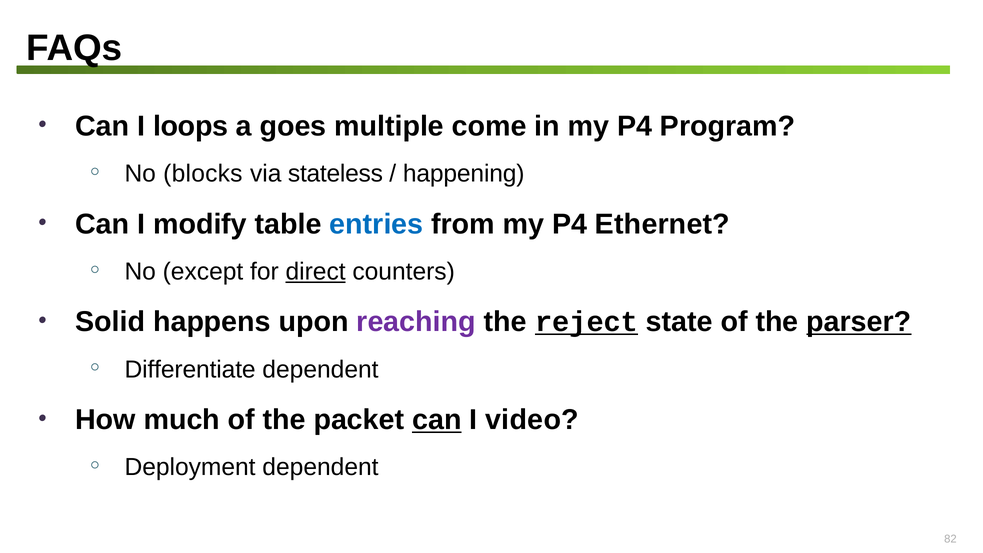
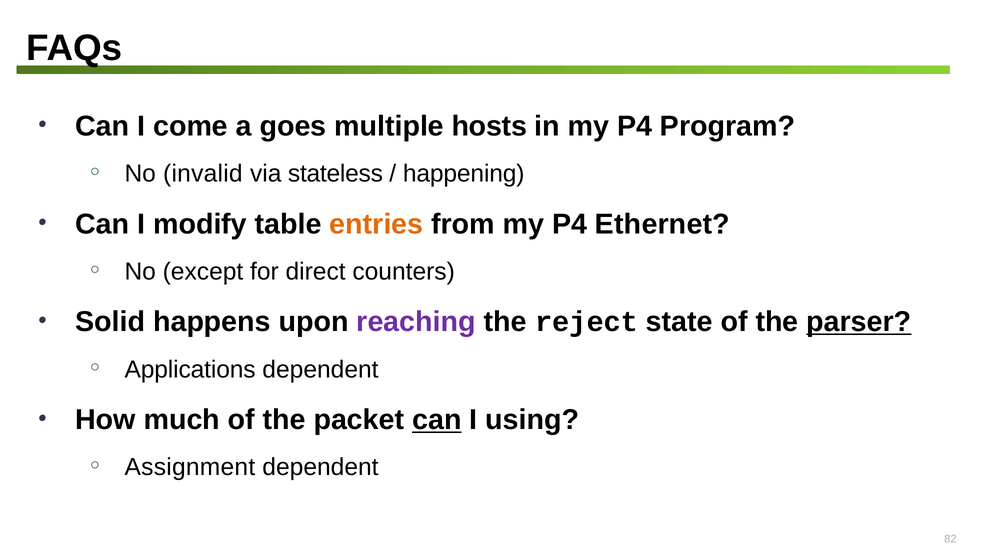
loops: loops -> come (191, 126)
come: come -> hosts (489, 126)
blocks: blocks -> invalid (203, 174)
entries colour: blue -> orange (376, 224)
direct underline: present -> none (316, 271)
reject underline: present -> none (587, 322)
Differentiate: Differentiate -> Applications (190, 369)
video: video -> using (532, 420)
Deployment: Deployment -> Assignment (190, 467)
